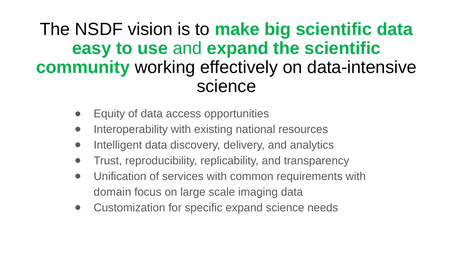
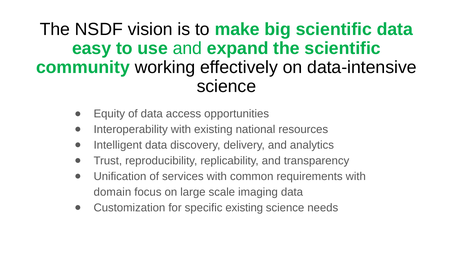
specific expand: expand -> existing (244, 208)
